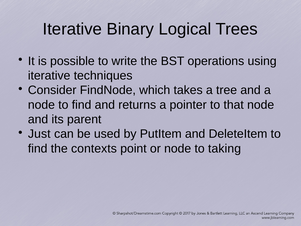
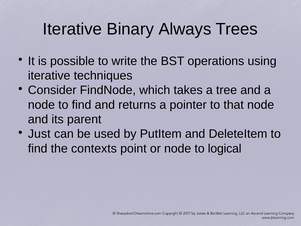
Logical: Logical -> Always (185, 29)
taking: taking -> logical (225, 148)
